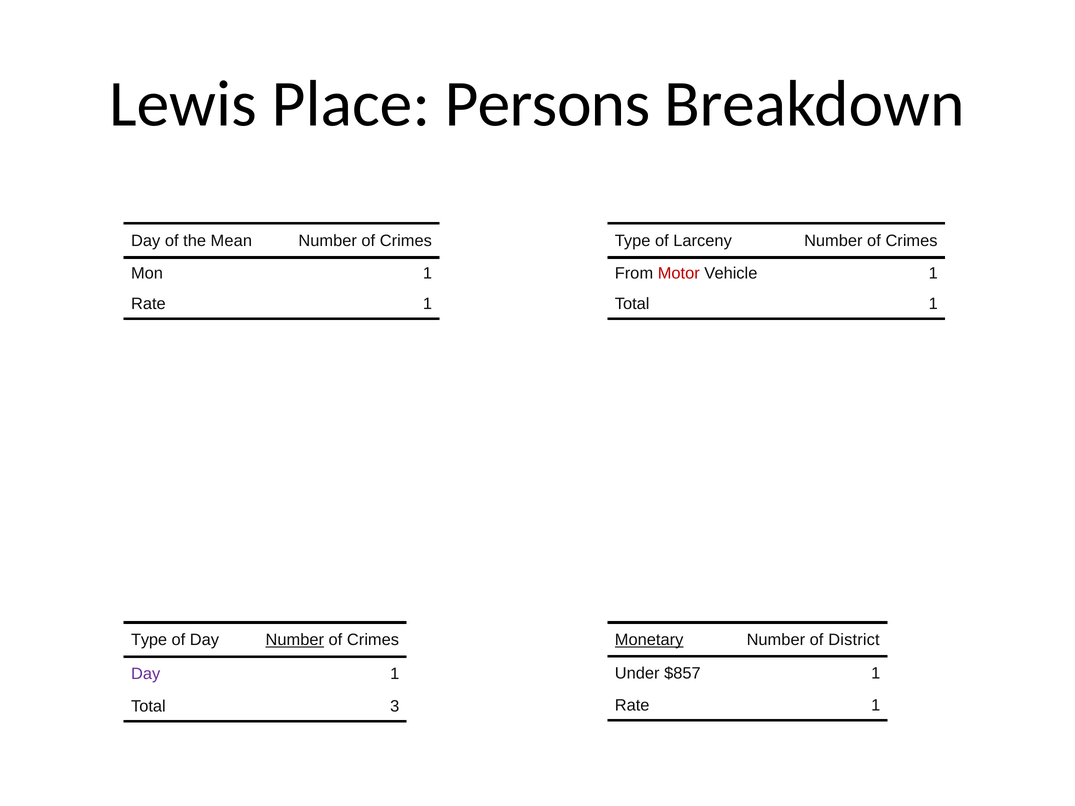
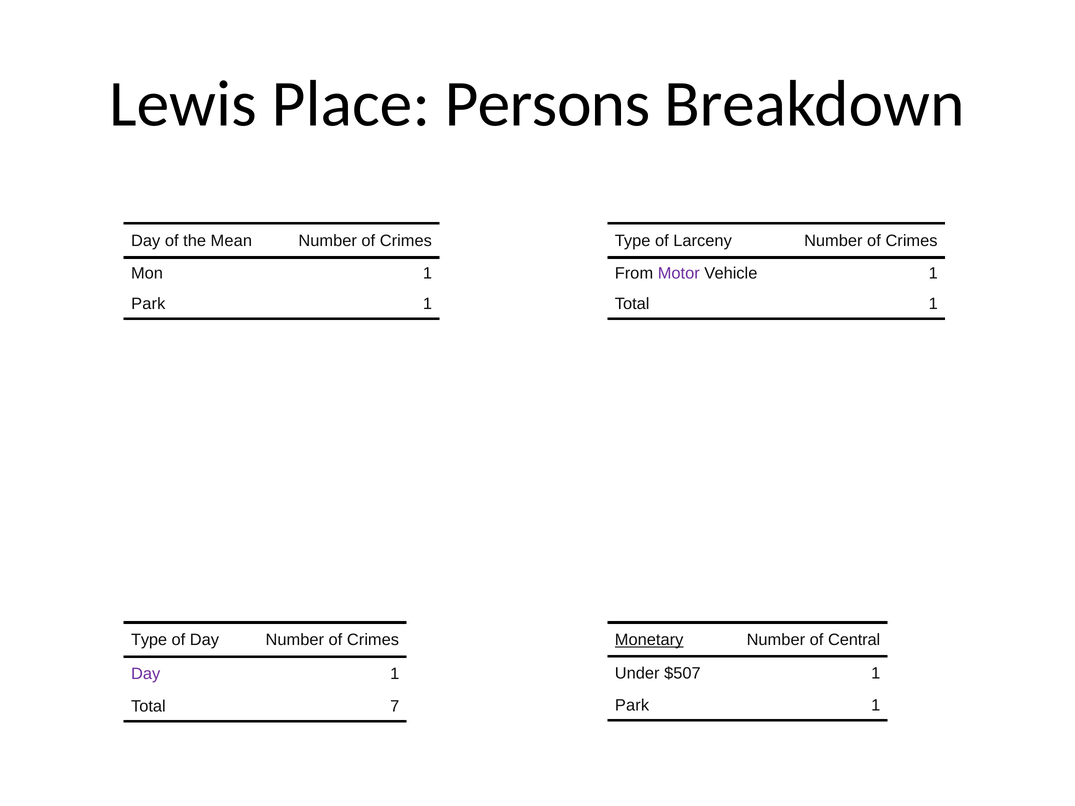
Motor colour: red -> purple (679, 273)
Rate: Rate -> Park (148, 304)
District: District -> Central (854, 640)
Number underline: present -> none (295, 640)
$857: $857 -> $507 (682, 674)
Rate: Rate -> Park (632, 705)
3: 3 -> 7 (395, 706)
